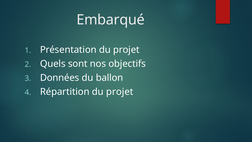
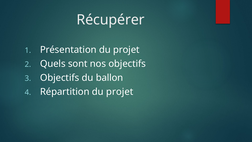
Embarqué: Embarqué -> Récupérer (111, 20)
Données: Données -> Objectifs (60, 78)
